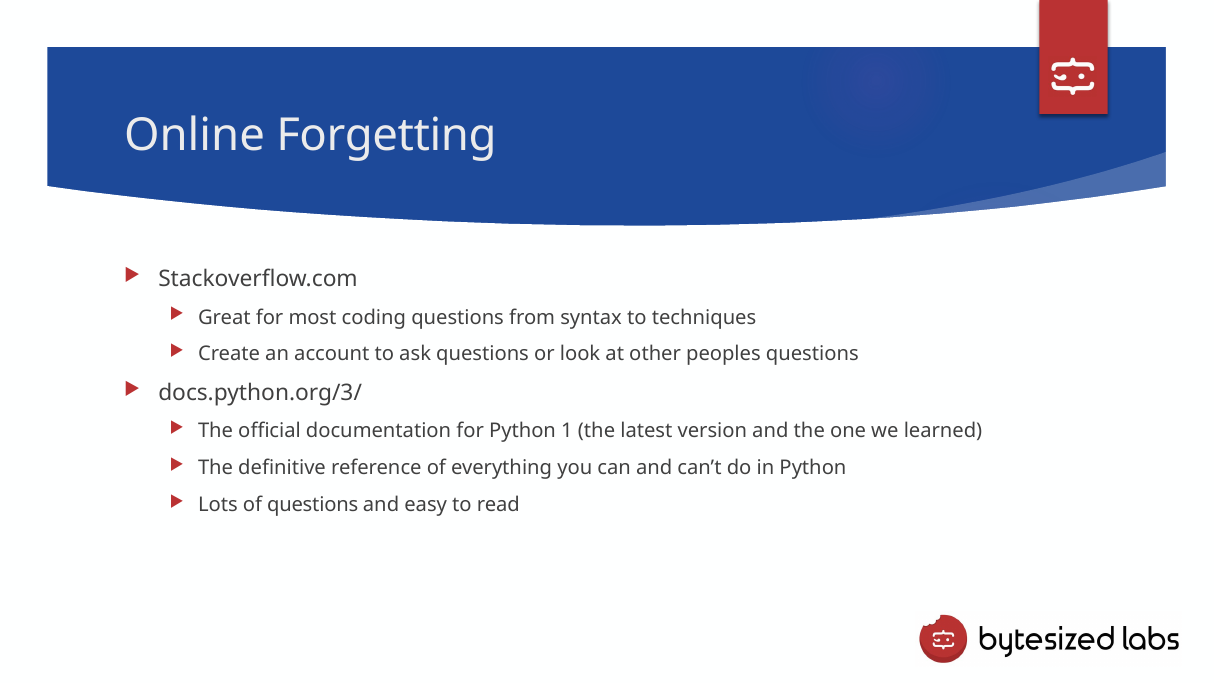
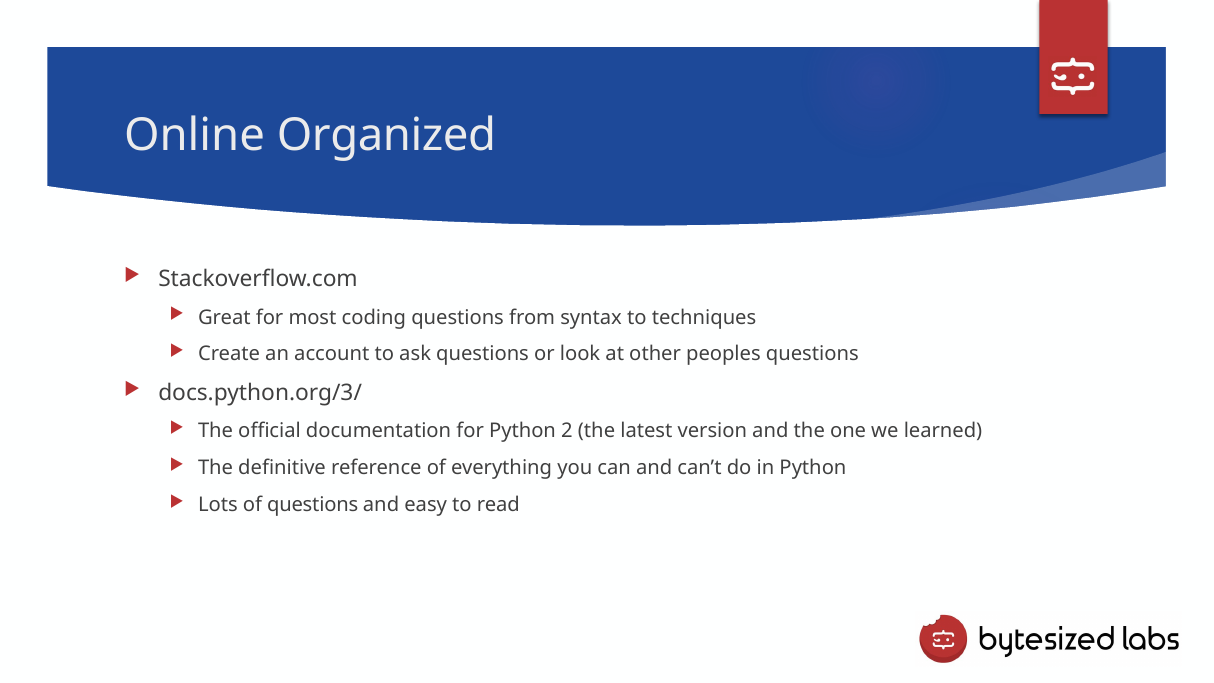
Forgetting: Forgetting -> Organized (386, 135)
1: 1 -> 2 (567, 431)
